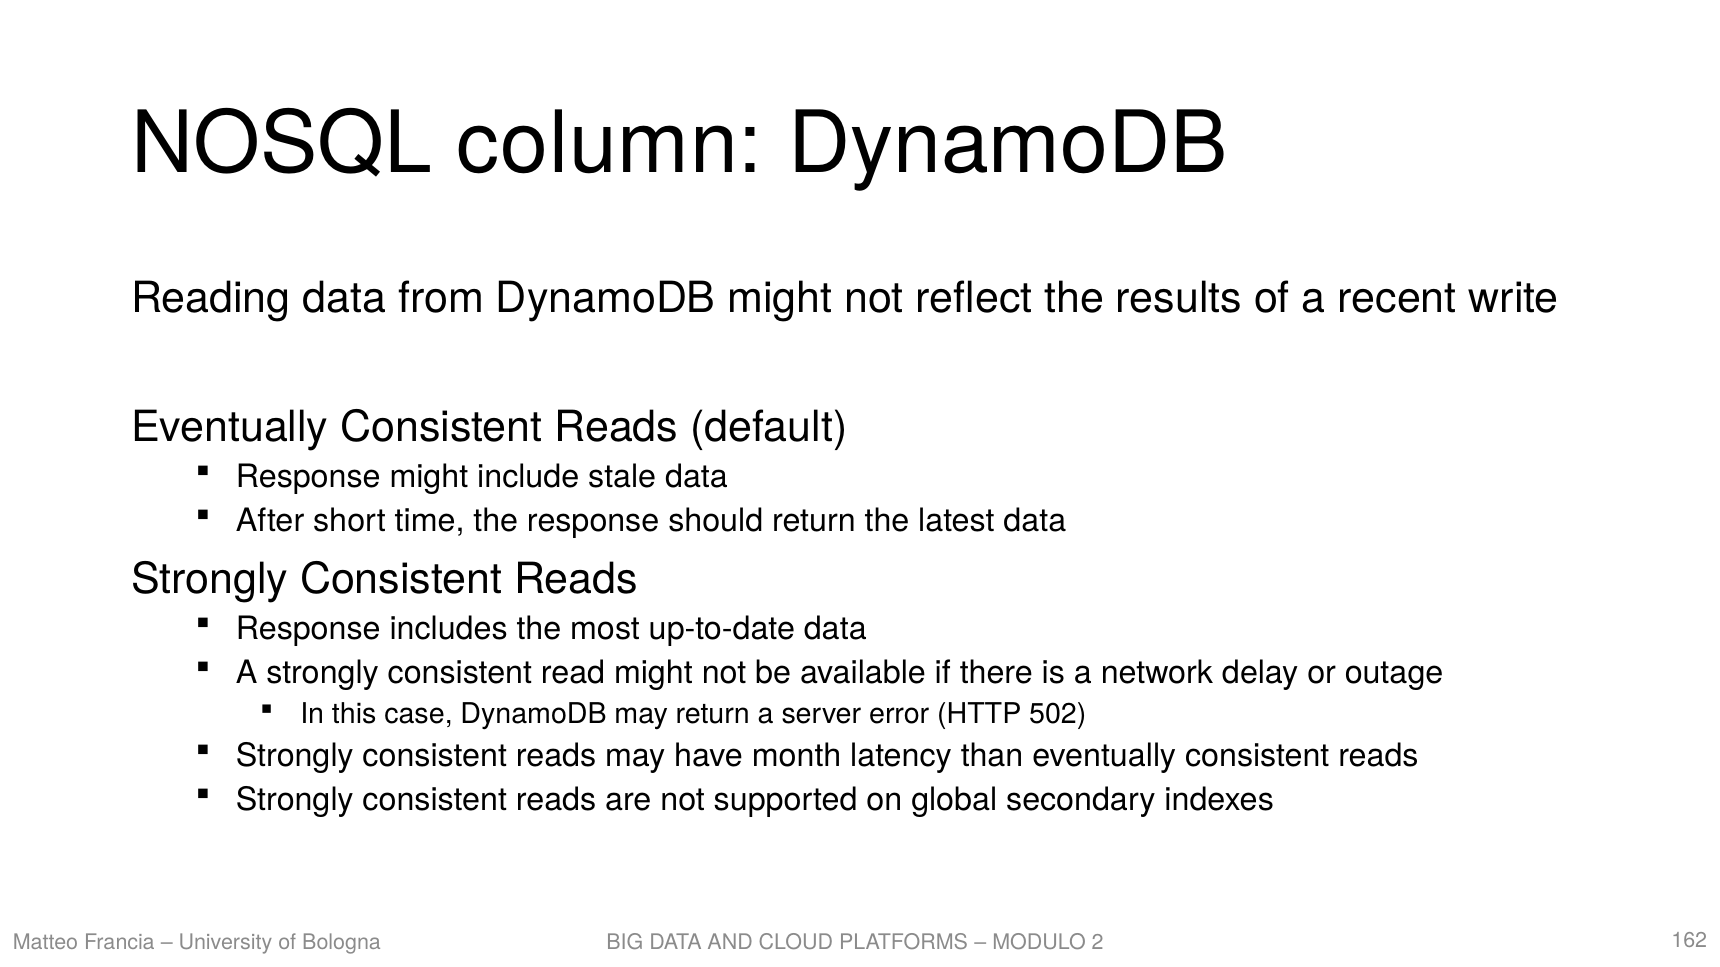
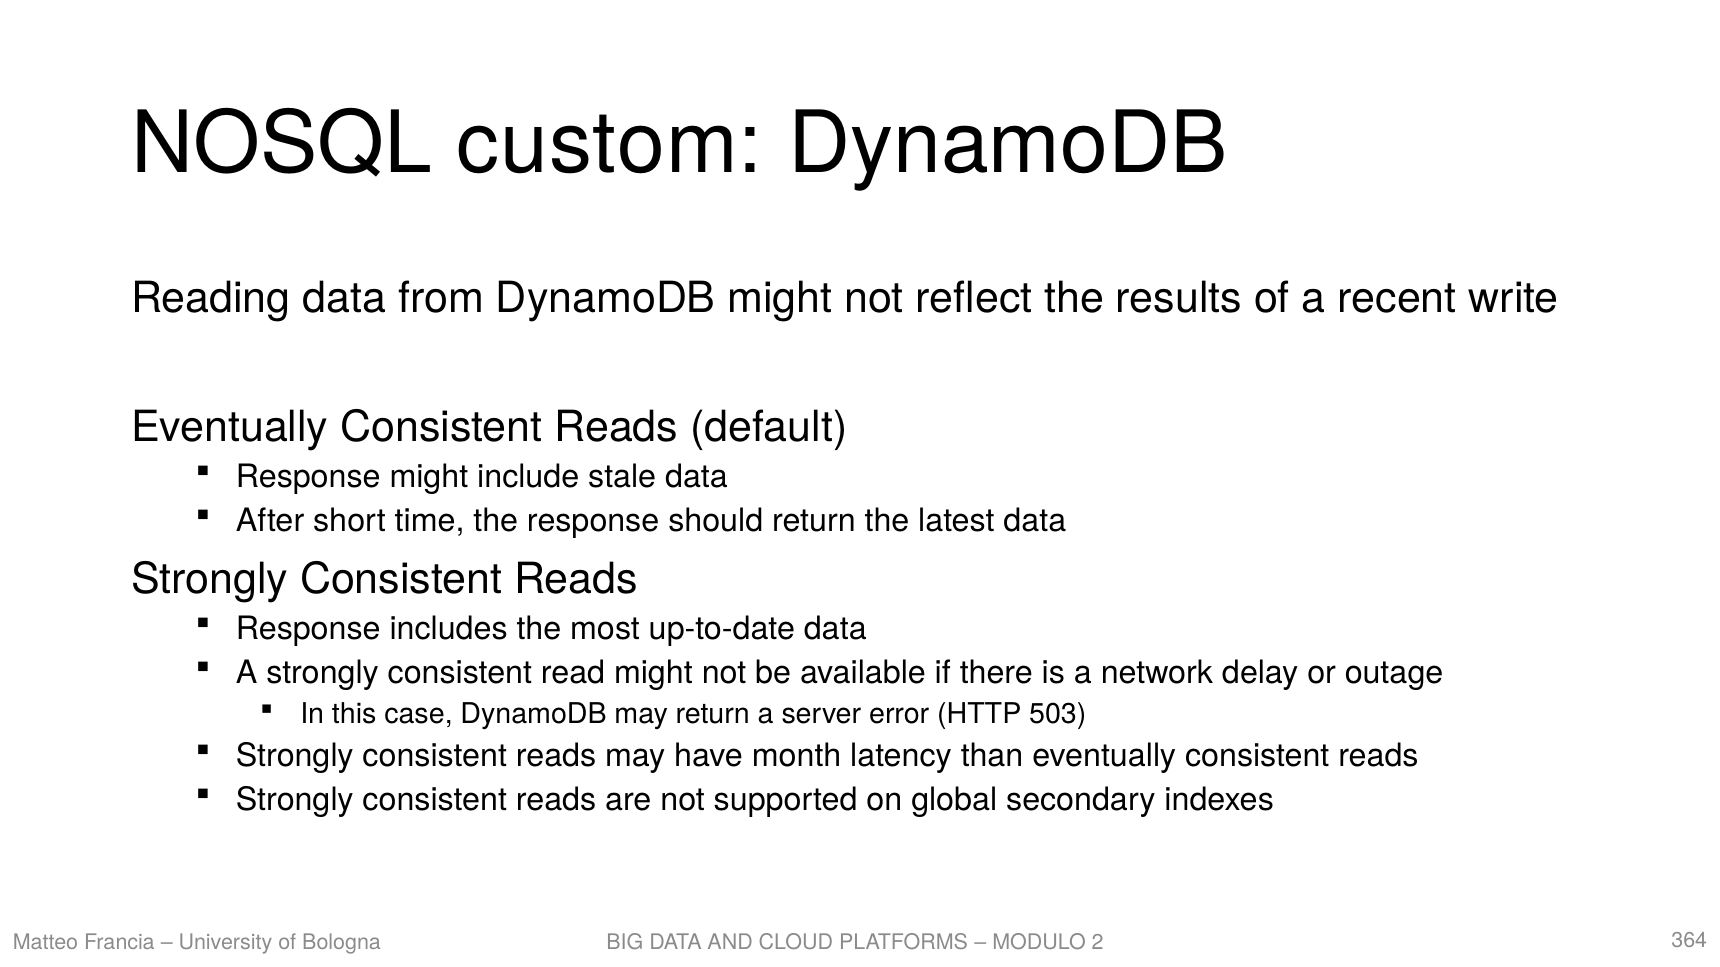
column: column -> custom (610, 144)
502: 502 -> 503 (1058, 715)
162: 162 -> 364 (1689, 941)
